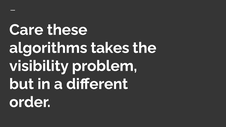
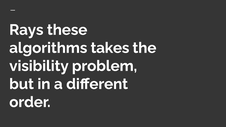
Care: Care -> Rays (26, 30)
